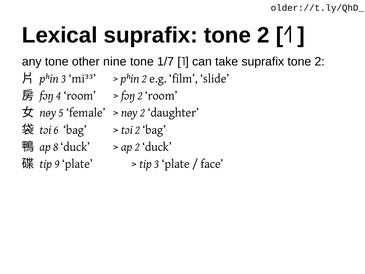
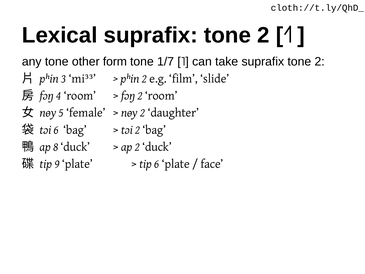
older://t.ly/QhD_: older://t.ly/QhD_ -> cloth://t.ly/QhD_ (317, 8)
nine: nine -> form (115, 62)
tip 3: 3 -> 6 (157, 164)
